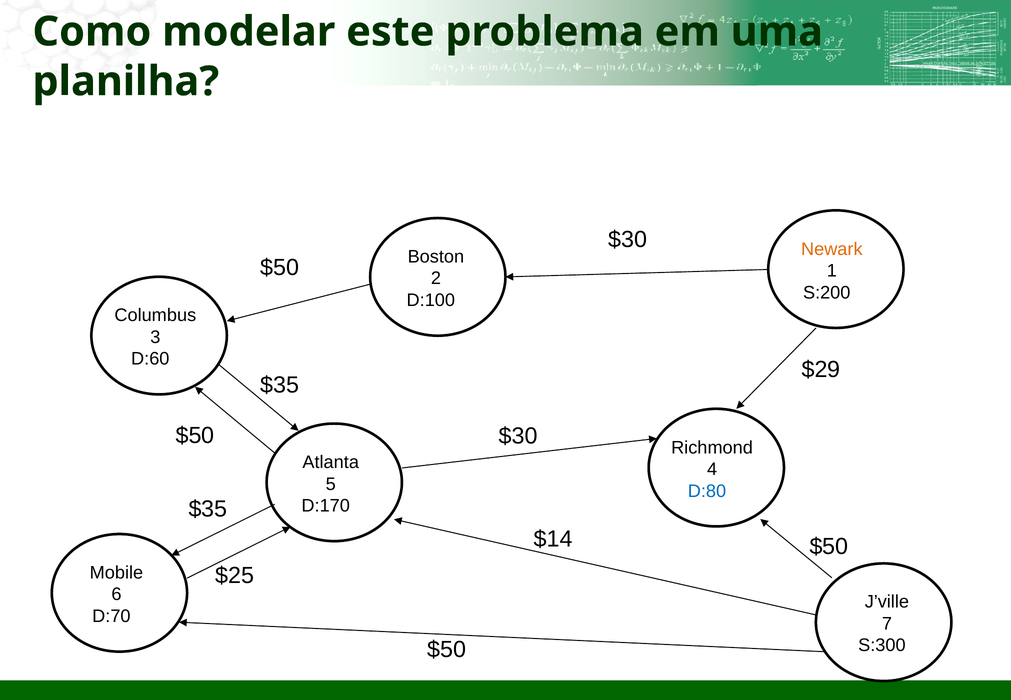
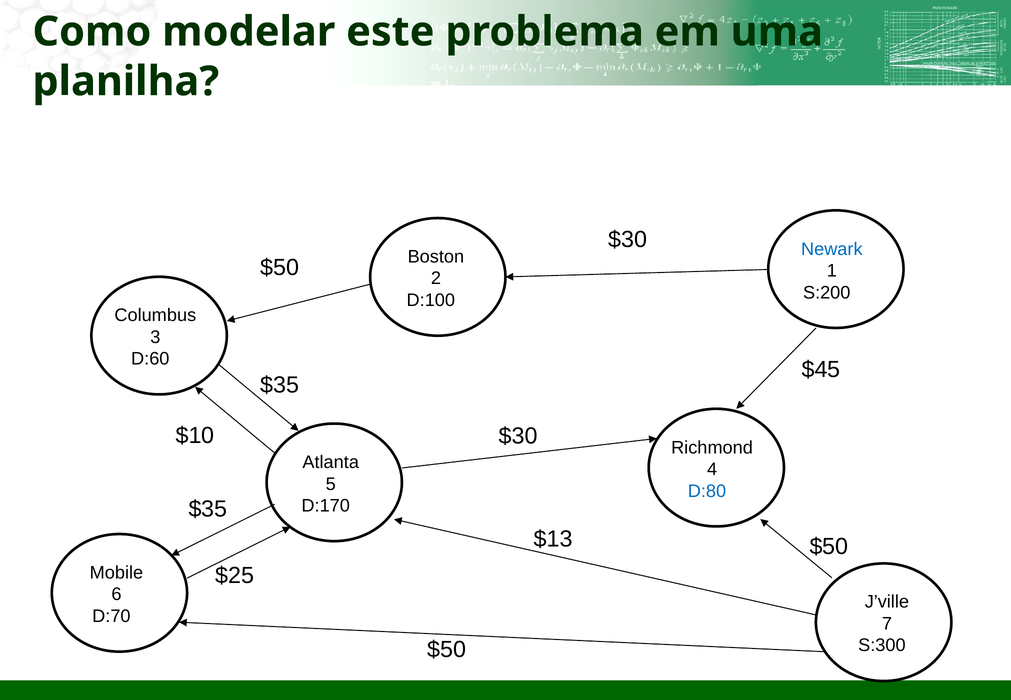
Newark colour: orange -> blue (832, 249)
$29: $29 -> $45 (821, 369)
$50: $50 -> $10 (195, 436)
$14: $14 -> $13 (553, 539)
